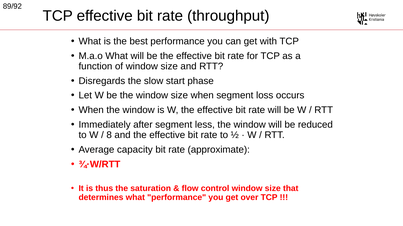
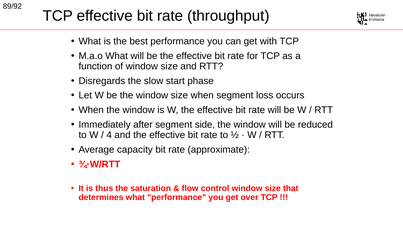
less: less -> side (205, 125)
8: 8 -> 4 (109, 135)
